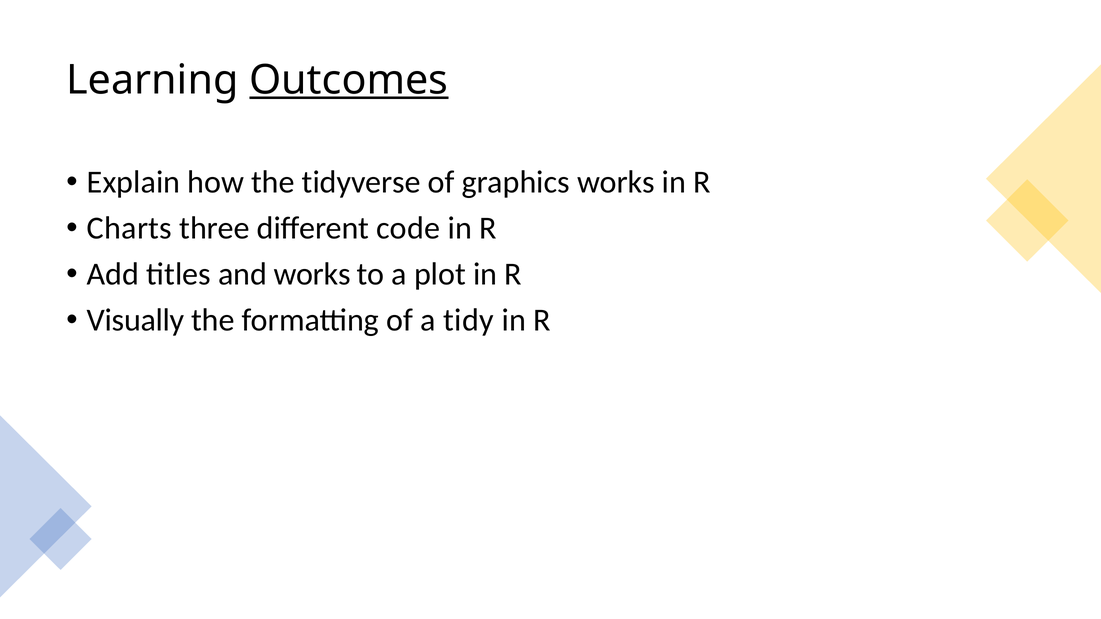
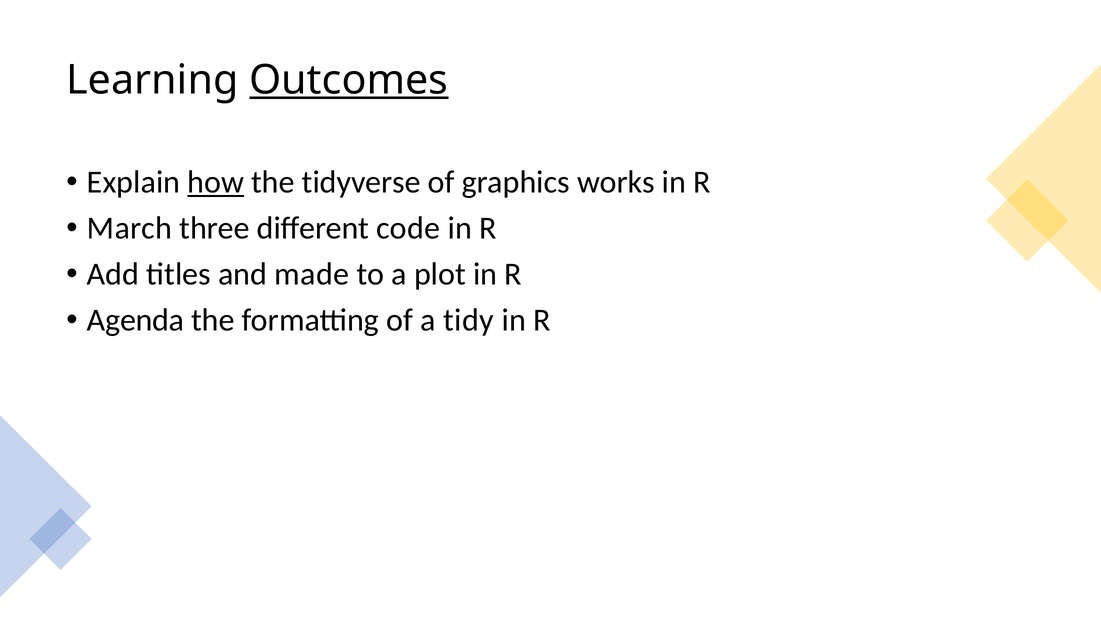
how underline: none -> present (216, 182)
Charts: Charts -> March (130, 228)
and works: works -> made (312, 274)
Visually: Visually -> Agenda (136, 321)
